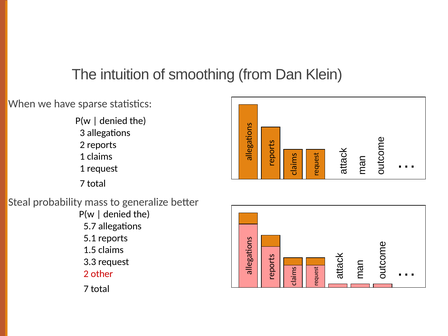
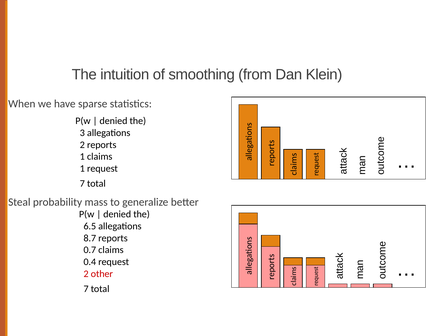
5.7: 5.7 -> 6.5 (90, 226)
5.1: 5.1 -> 8.7 (90, 238)
1.5: 1.5 -> 0.7 (90, 250)
3.3: 3.3 -> 0.4 (90, 262)
